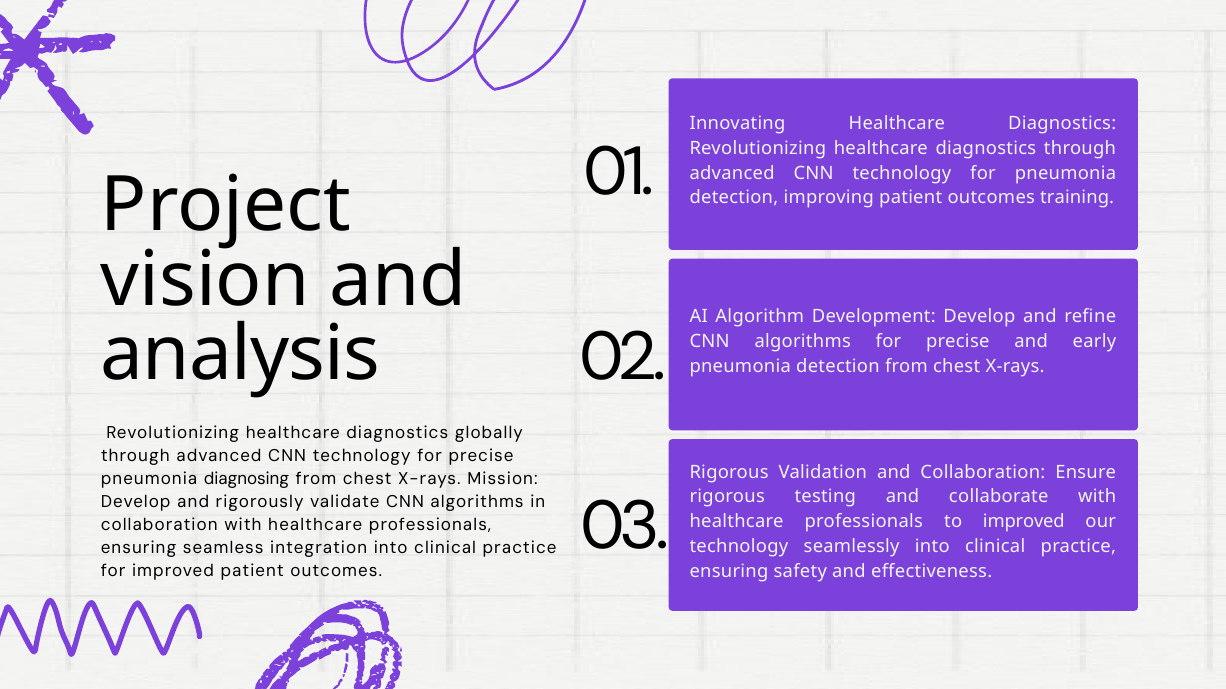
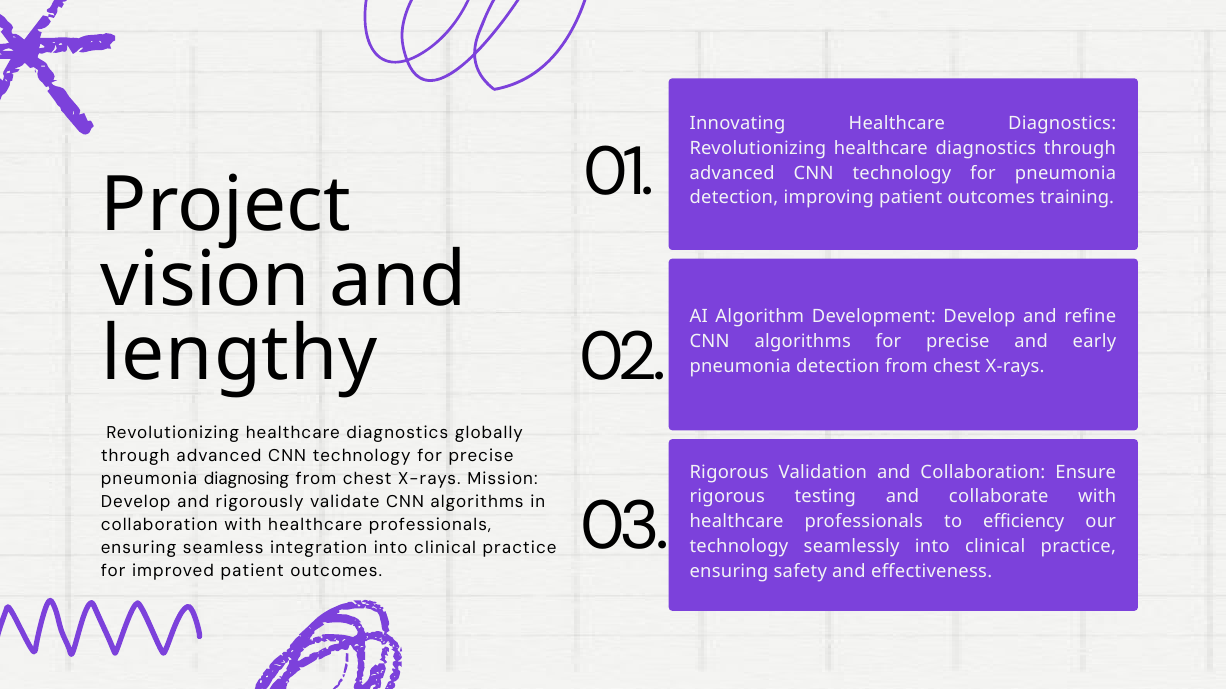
analysis: analysis -> lengthy (240, 354)
to improved: improved -> efficiency (1024, 522)
